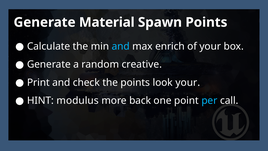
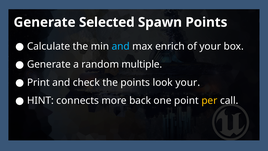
Material: Material -> Selected (107, 22)
creative: creative -> multiple (142, 64)
modulus: modulus -> connects (78, 100)
per colour: light blue -> yellow (209, 100)
